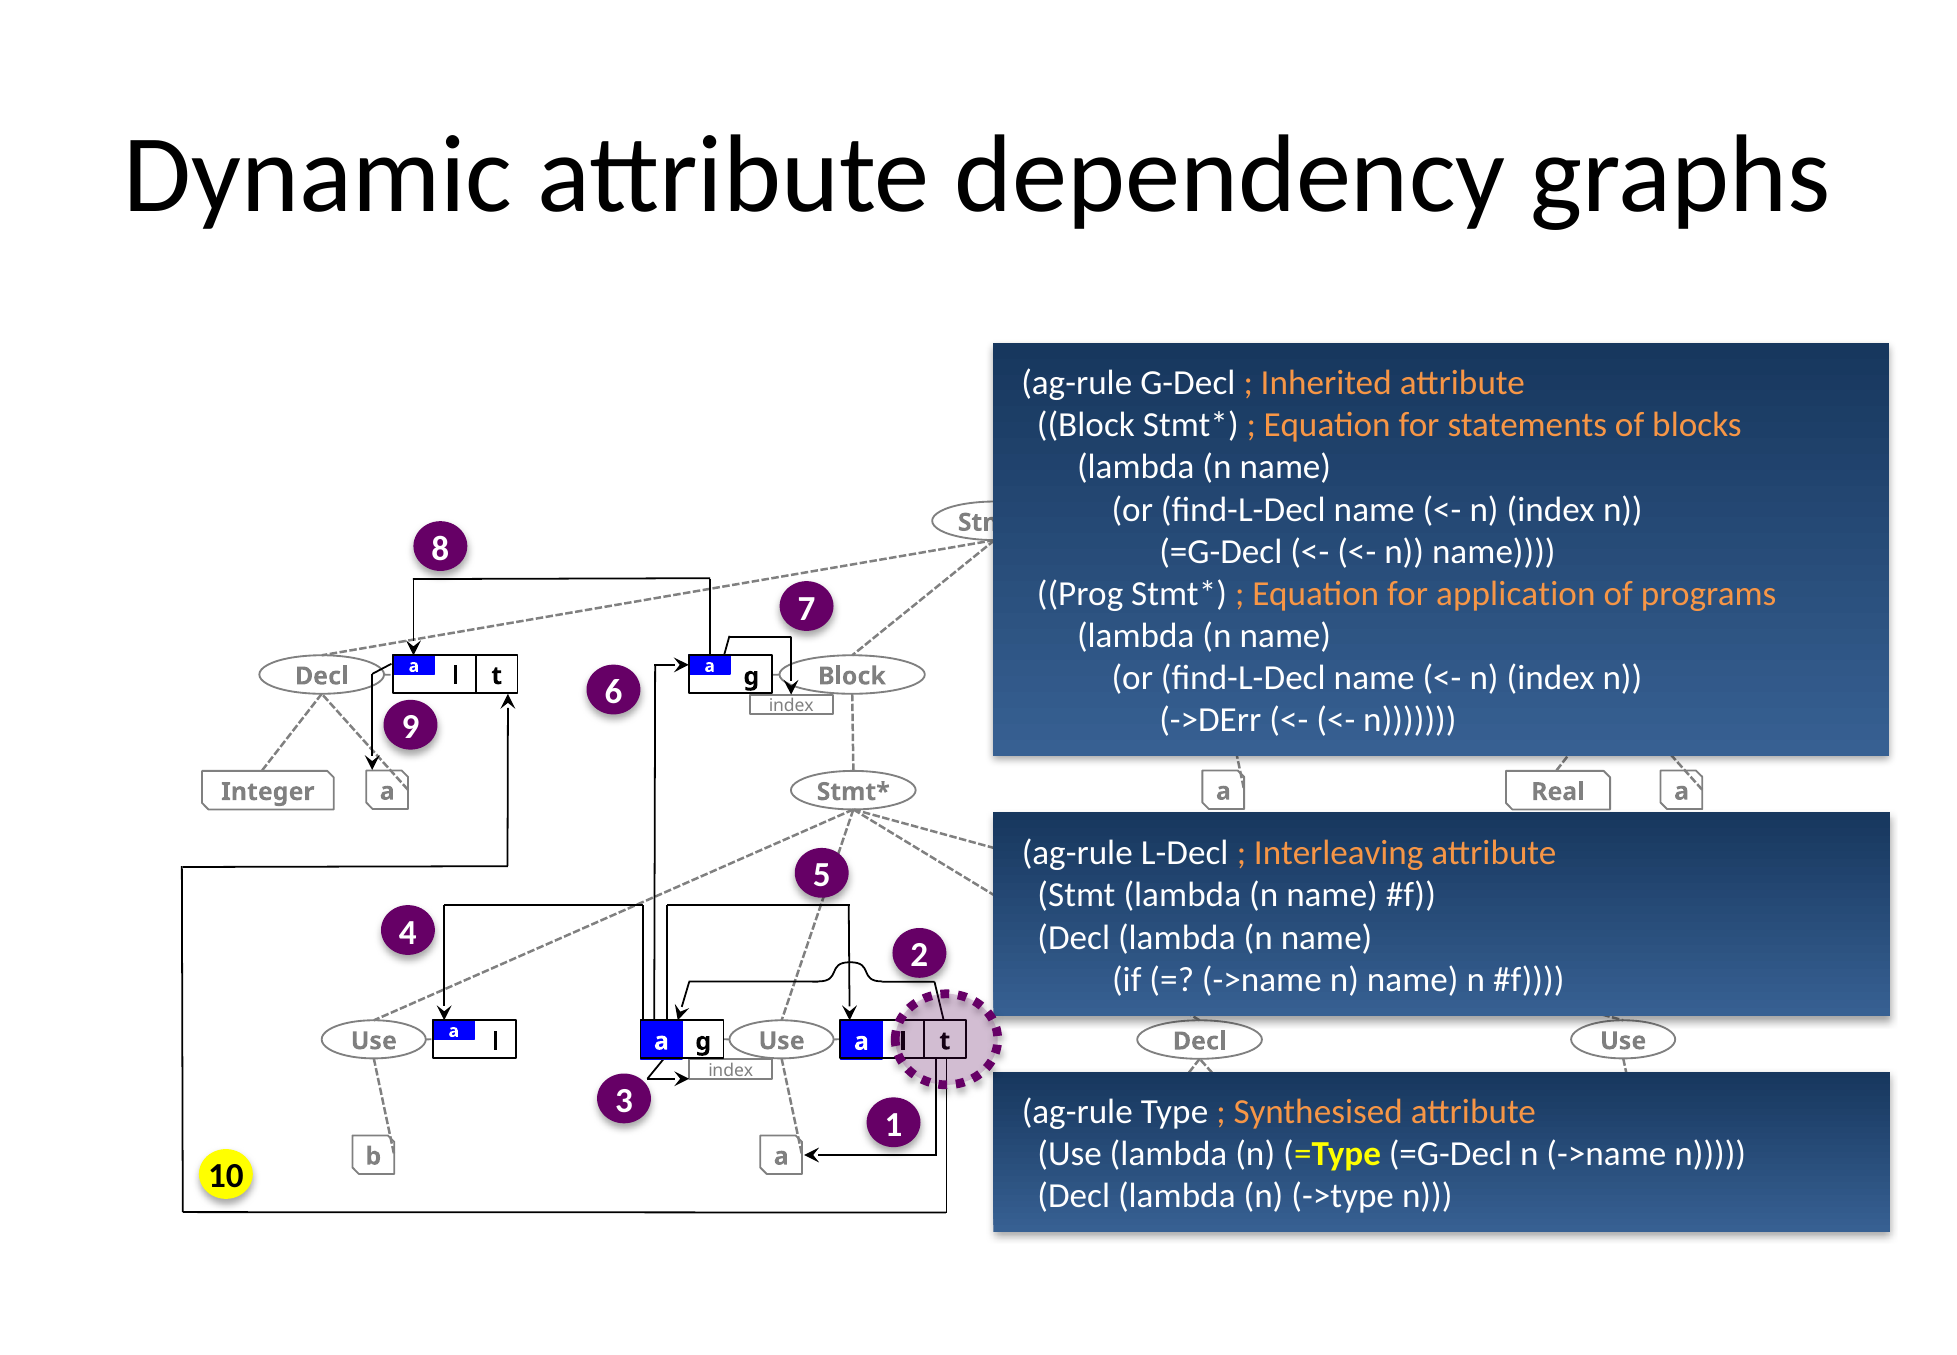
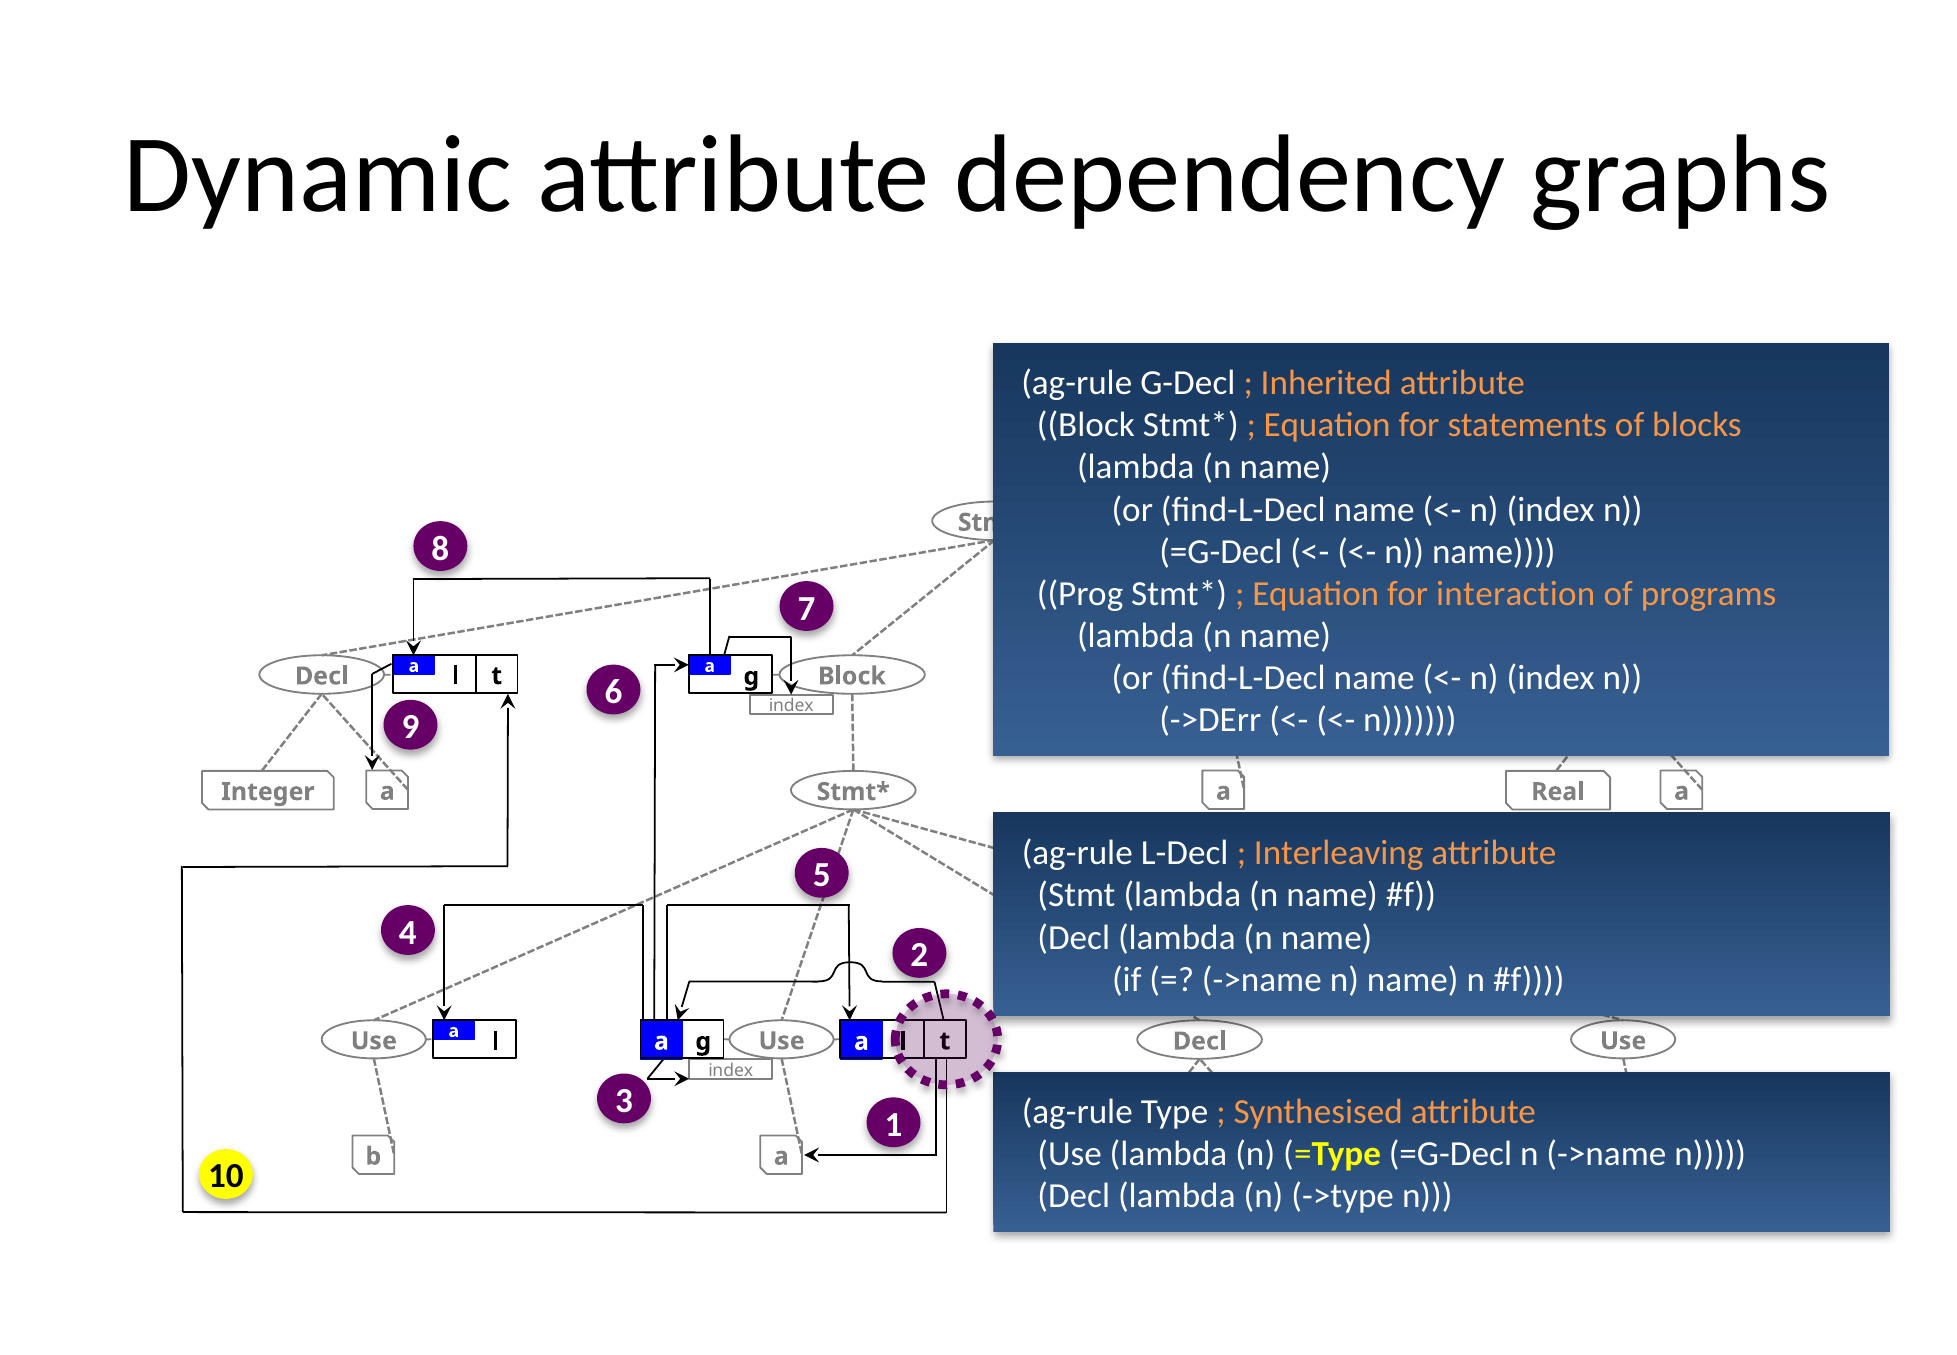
application: application -> interaction (1516, 594)
